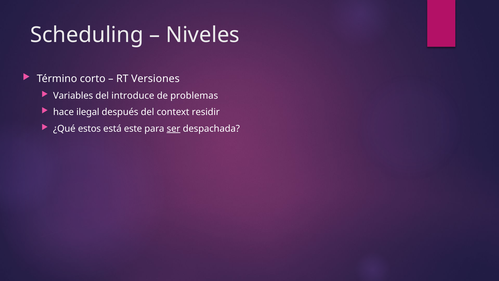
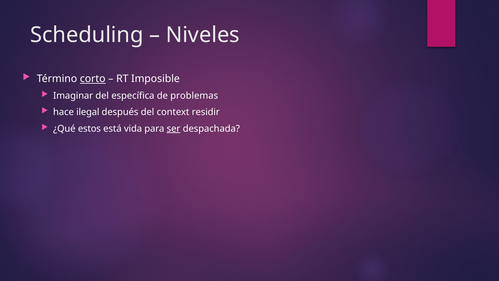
corto underline: none -> present (93, 79)
Versiones: Versiones -> Imposible (155, 79)
Variables: Variables -> Imaginar (73, 96)
introduce: introduce -> específica (133, 96)
este: este -> vida (133, 129)
